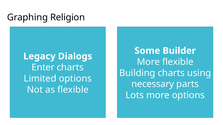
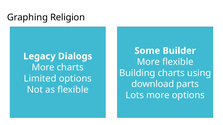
Enter: Enter -> More (43, 68)
necessary: necessary -> download (153, 84)
